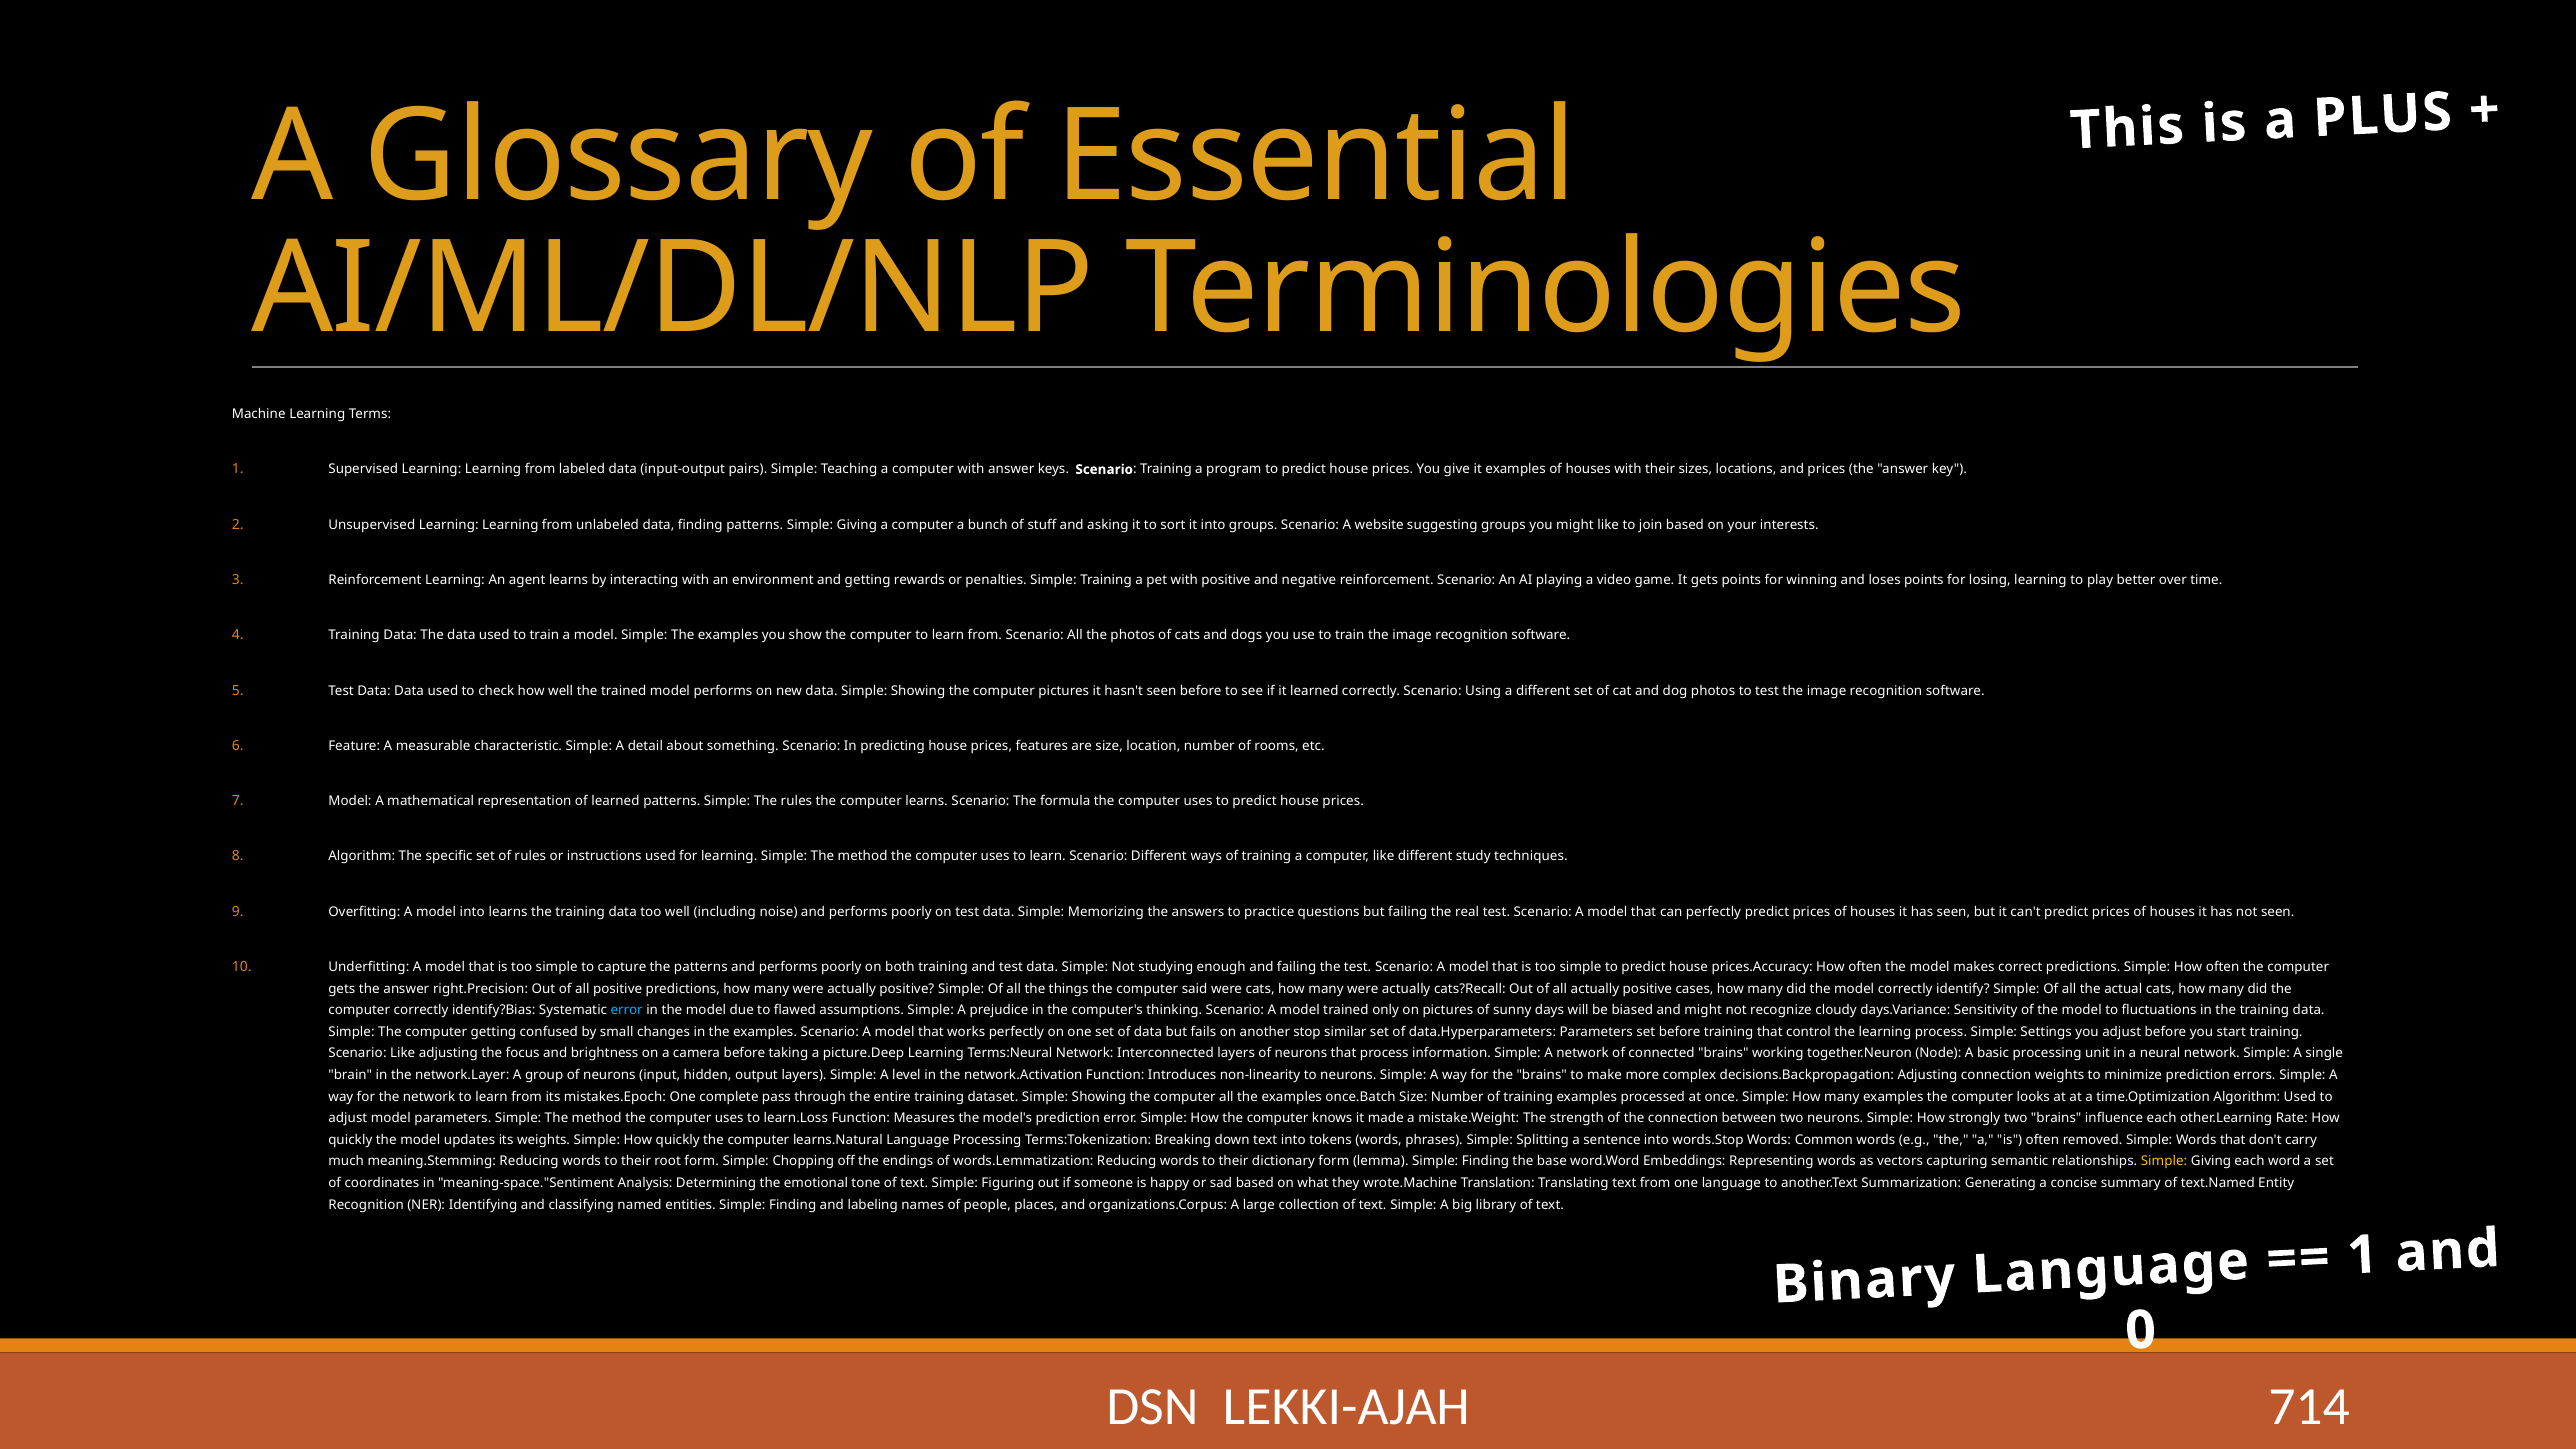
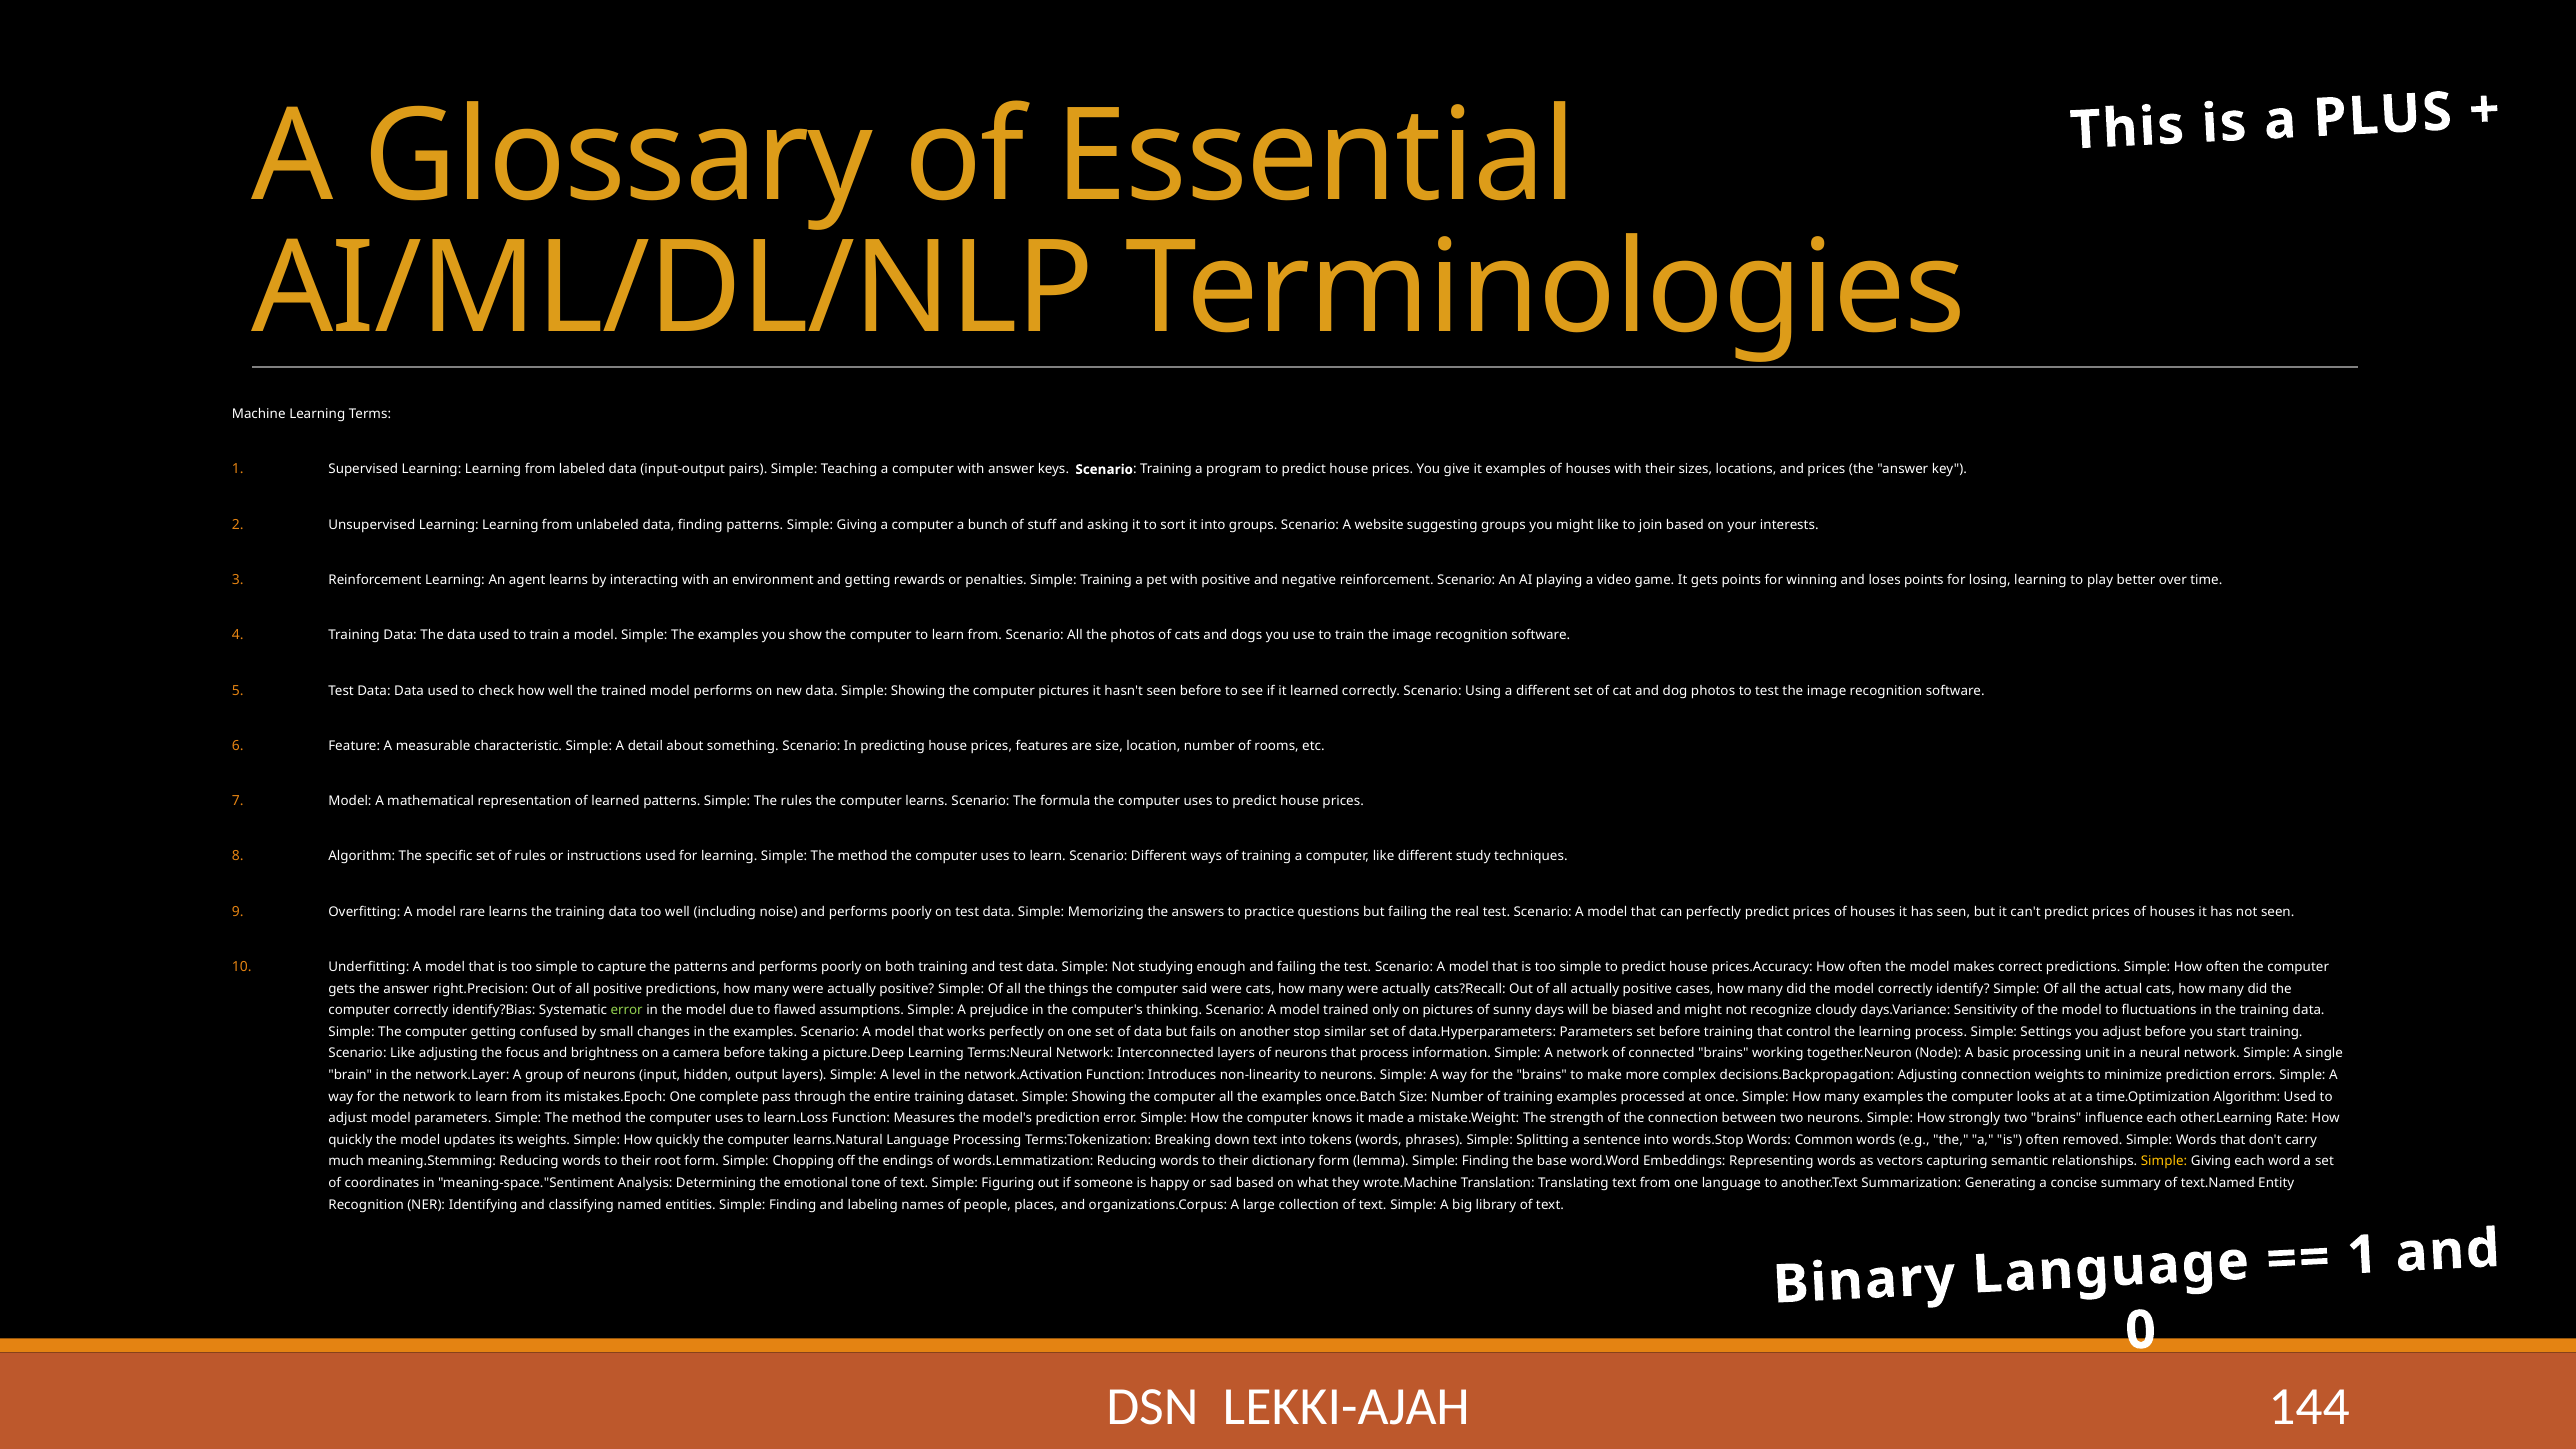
model into: into -> rare (472, 912)
error colour: light blue -> light green (627, 1010)
714: 714 -> 144 (2309, 1406)
